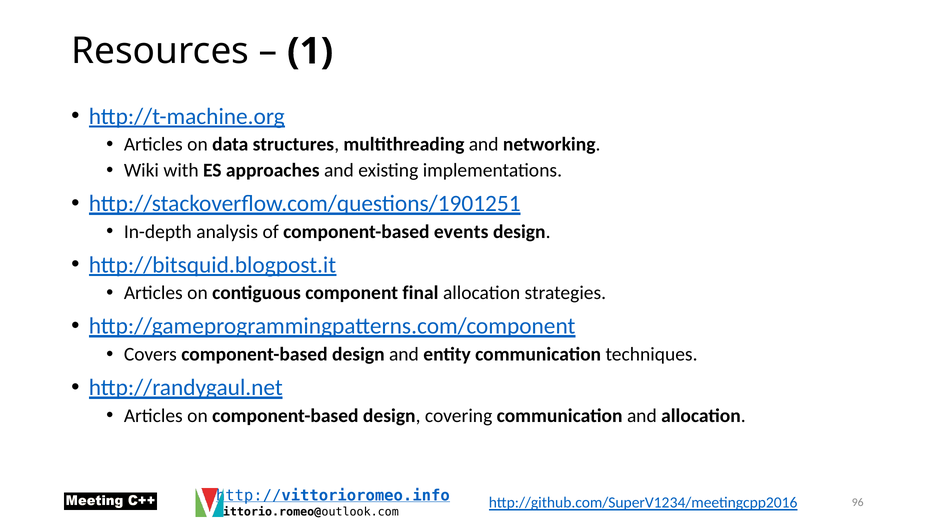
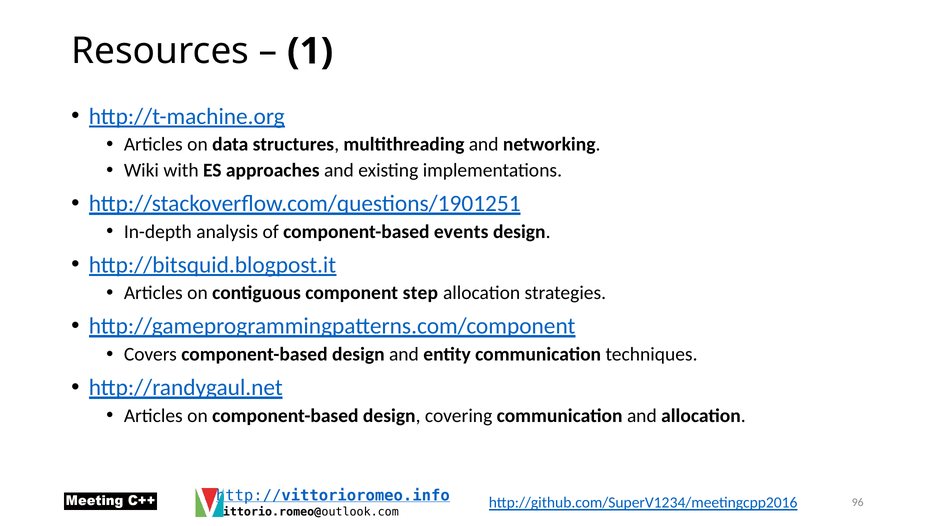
final: final -> step (420, 293)
